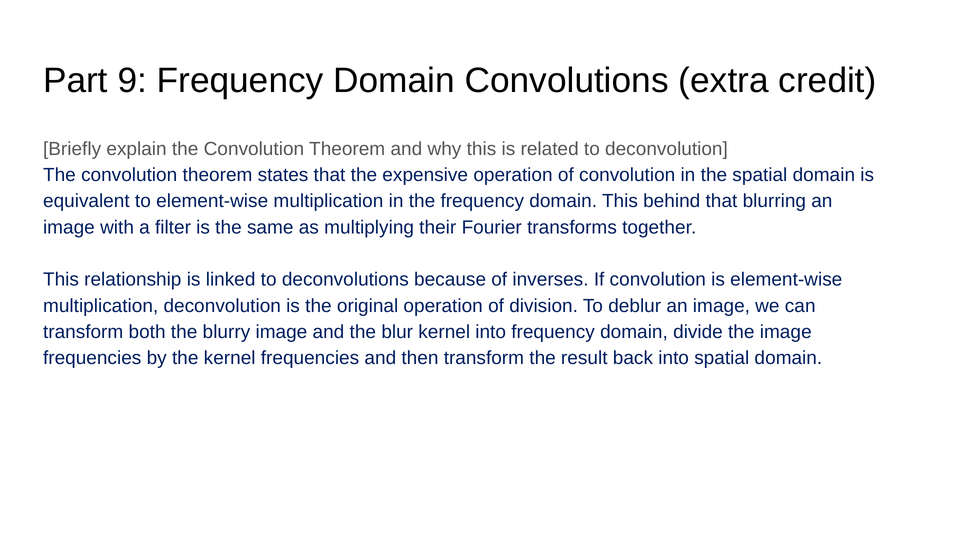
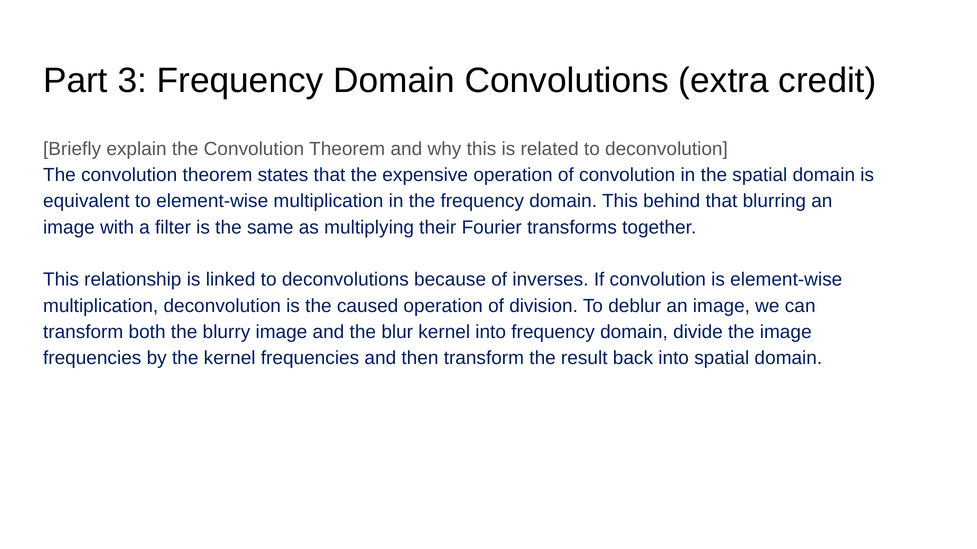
9: 9 -> 3 (132, 81)
original: original -> caused (368, 306)
